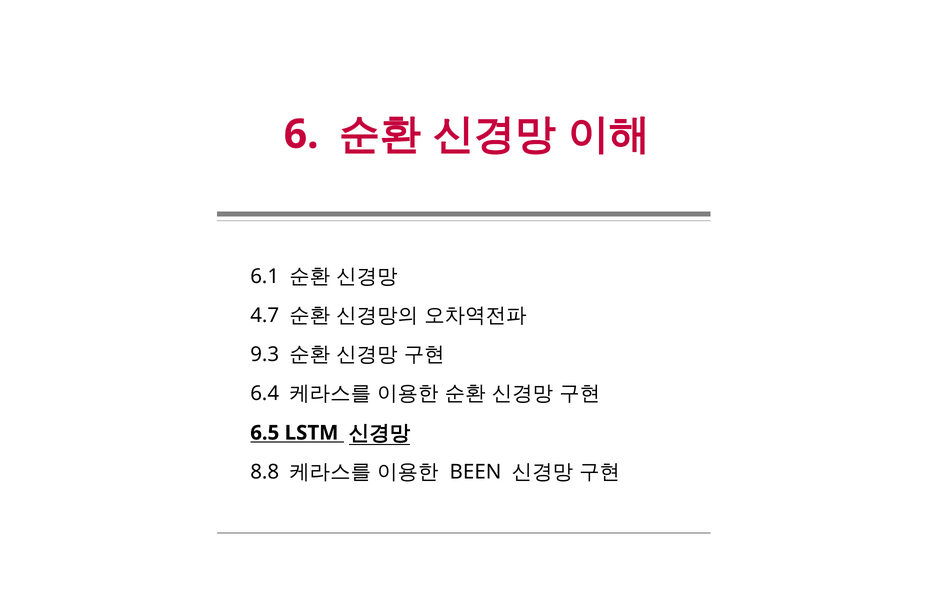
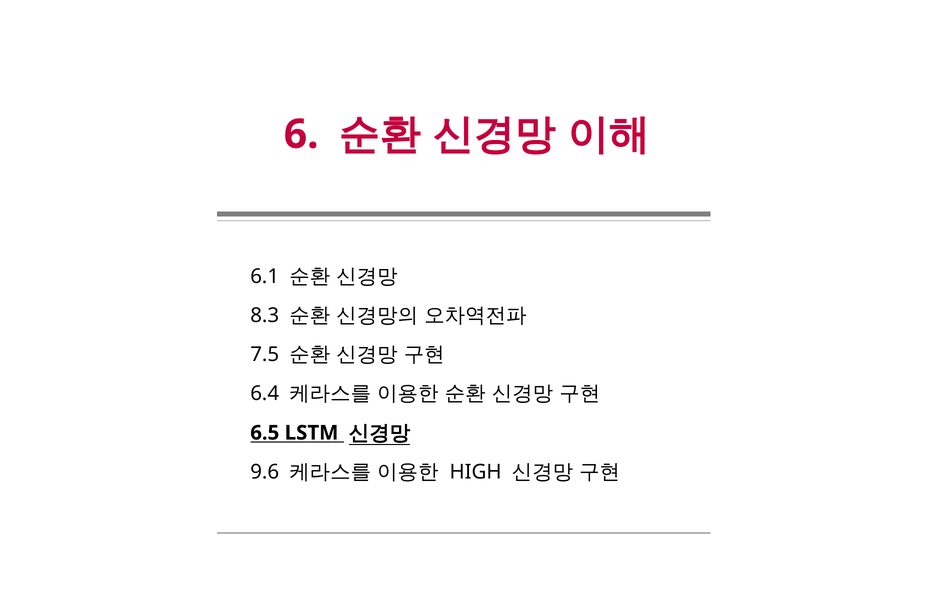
4.7: 4.7 -> 8.3 (265, 316)
9.3: 9.3 -> 7.5 (265, 355)
8.8: 8.8 -> 9.6 (265, 472)
BEEN: BEEN -> HIGH (476, 472)
